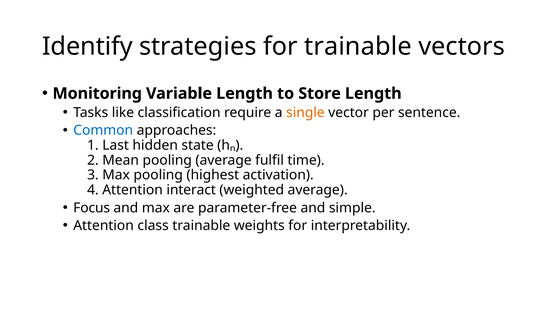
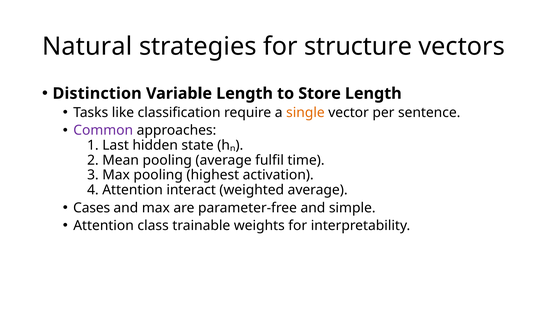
Identify: Identify -> Natural (87, 46)
for trainable: trainable -> structure (358, 46)
Monitoring: Monitoring -> Distinction (97, 93)
Common colour: blue -> purple (103, 130)
Focus: Focus -> Cases (92, 208)
